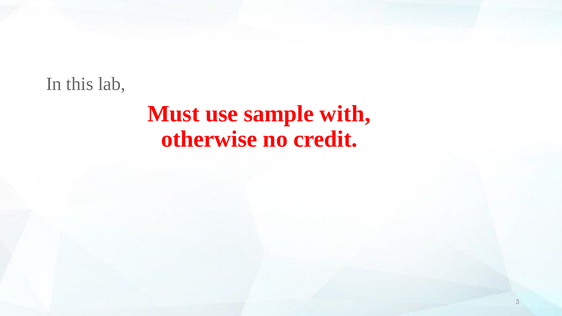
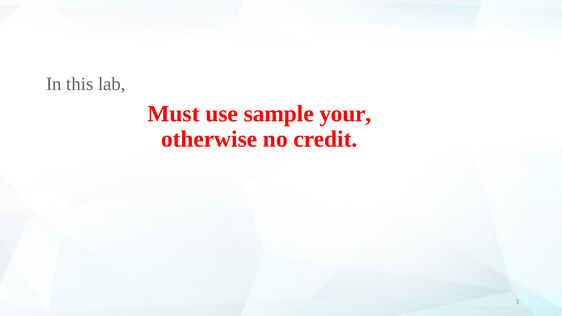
with: with -> your (345, 114)
